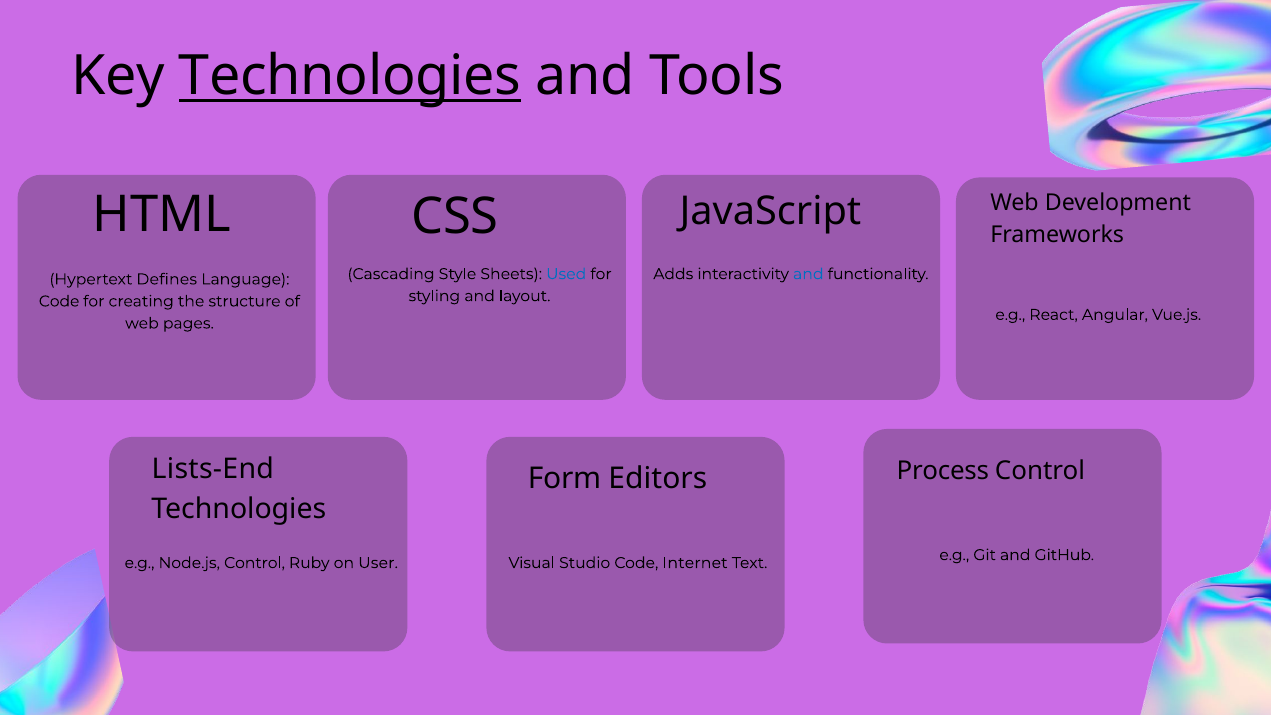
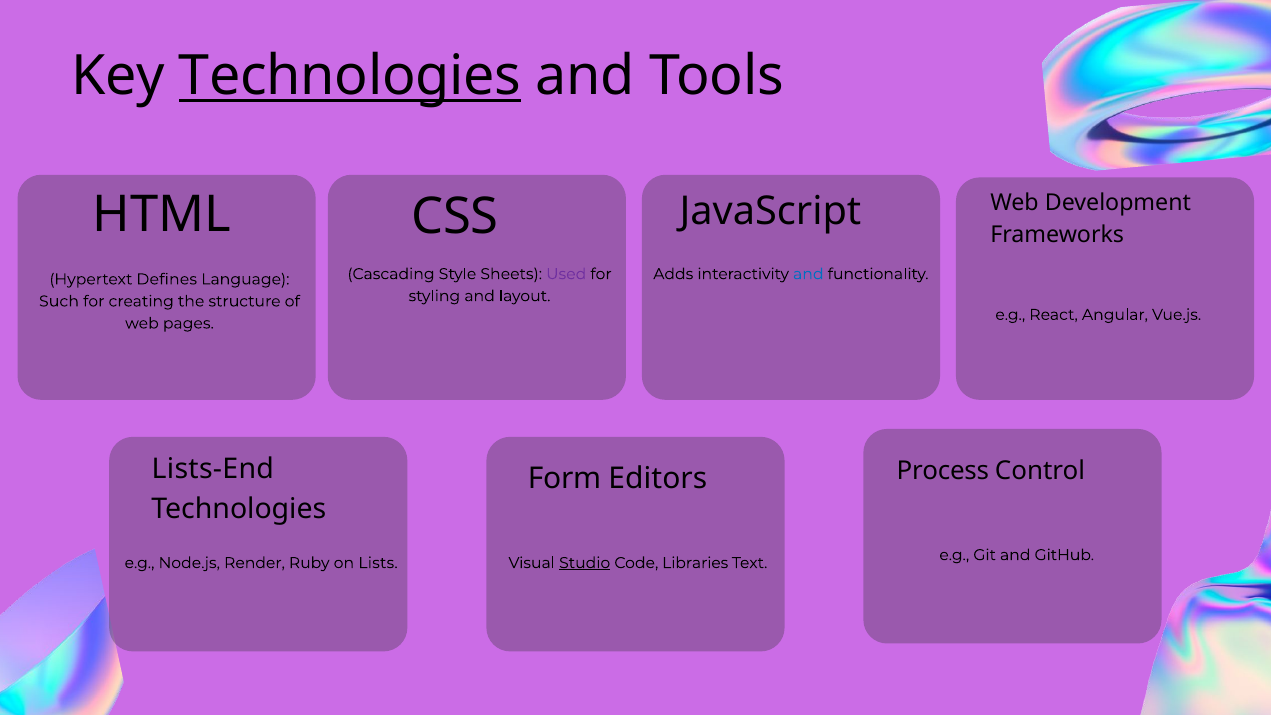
Used colour: blue -> purple (566, 274)
Code: Code -> Such (59, 301)
Node.js Control: Control -> Render (254, 563)
User: User -> Lists (378, 563)
Studio underline: none -> present (585, 563)
Internet: Internet -> Libraries (695, 563)
